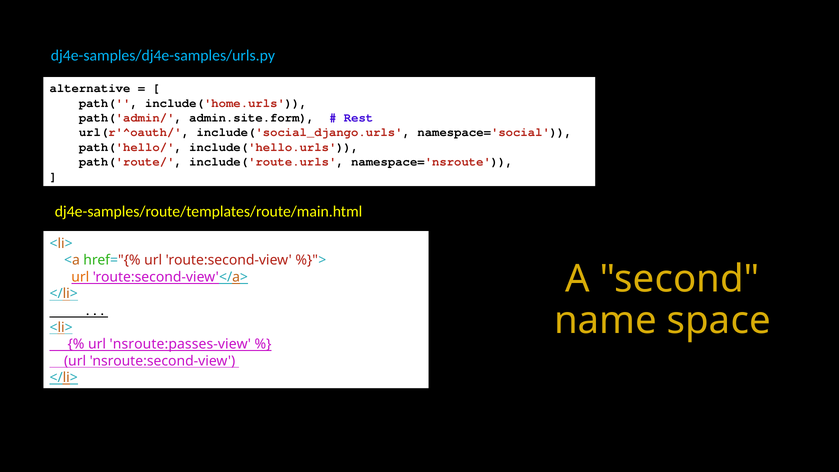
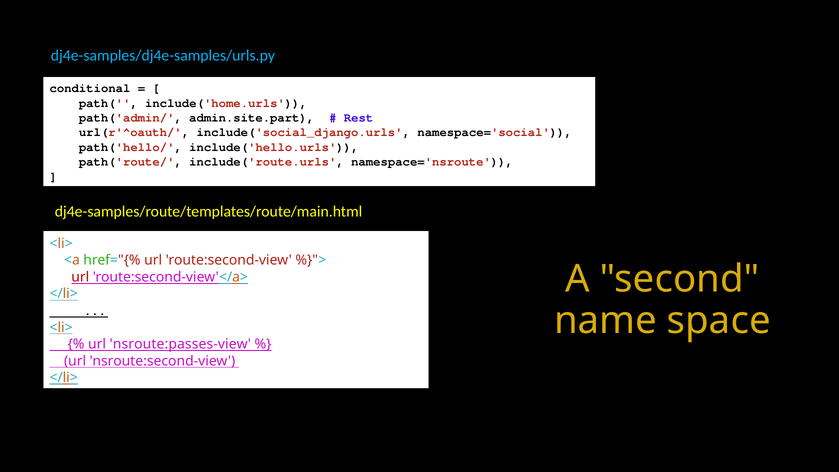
alternative: alternative -> conditional (90, 88)
admin.site.form: admin.site.form -> admin.site.part (252, 118)
url colour: orange -> red (80, 277)
